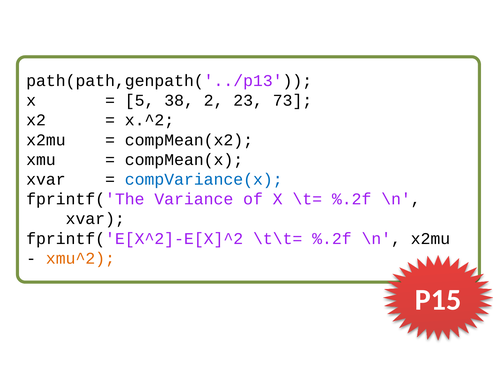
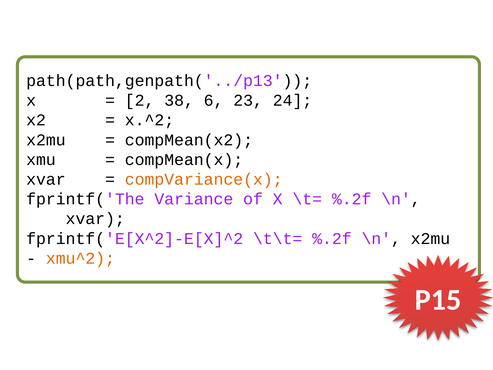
5: 5 -> 2 (140, 100)
2: 2 -> 6 (214, 100)
73: 73 -> 24 (293, 100)
compVariance(x colour: blue -> orange (204, 179)
